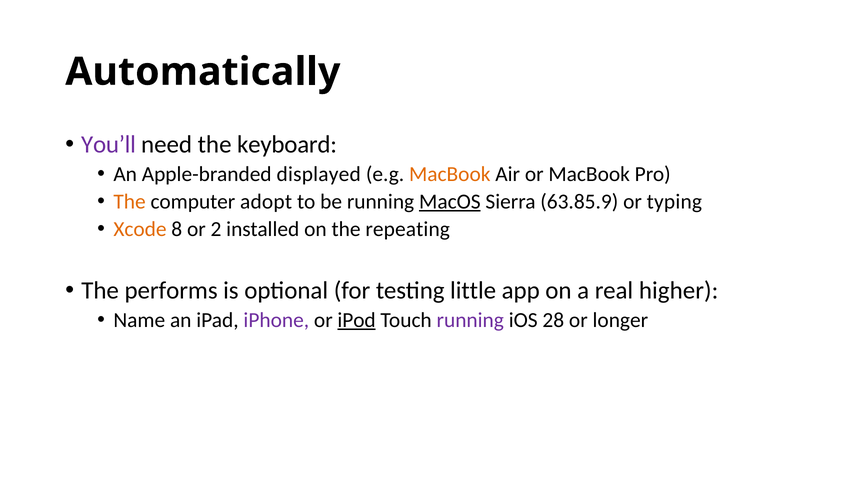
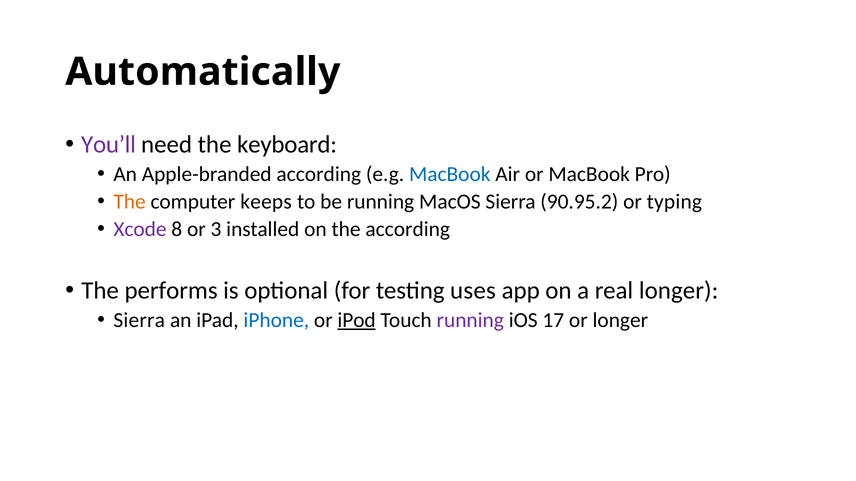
Apple-branded displayed: displayed -> according (319, 174)
MacBook colour: orange -> blue (450, 174)
adopt: adopt -> keeps (266, 202)
MacOS underline: present -> none (450, 202)
63.85.9: 63.85.9 -> 90.95.2 (579, 202)
Xcode colour: orange -> purple (140, 229)
2: 2 -> 3 (216, 229)
the repeating: repeating -> according (408, 229)
little: little -> uses (473, 291)
real higher: higher -> longer (679, 291)
Name: Name -> Sierra (139, 320)
iPhone colour: purple -> blue (276, 320)
28: 28 -> 17 (553, 320)
